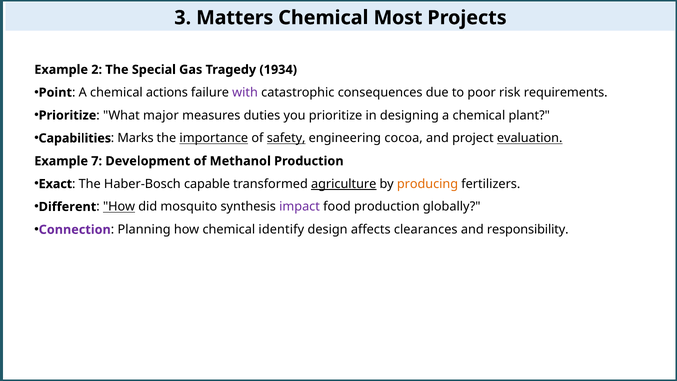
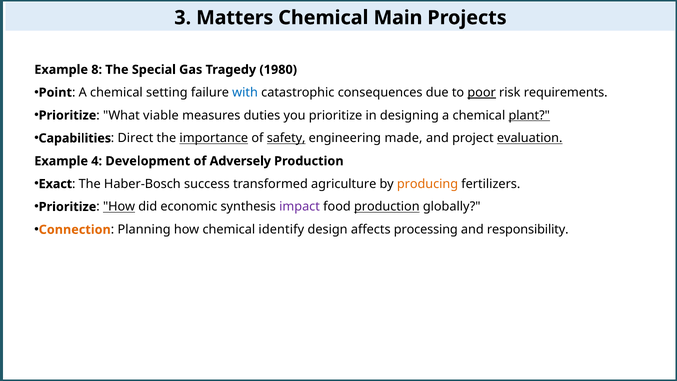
Most: Most -> Main (398, 18)
2: 2 -> 8 (97, 70)
1934: 1934 -> 1980 (278, 70)
actions: actions -> setting (167, 92)
with colour: purple -> blue (245, 92)
poor underline: none -> present (482, 92)
major: major -> viable (161, 115)
plant underline: none -> present (529, 115)
Marks: Marks -> Direct (135, 138)
cocoa: cocoa -> made (404, 138)
7: 7 -> 4 (97, 161)
Methanol: Methanol -> Adversely (240, 161)
capable: capable -> success (207, 184)
agriculture underline: present -> none (344, 184)
Different: Different -> Prioritize (67, 207)
mosquito: mosquito -> economic (189, 207)
production underline: none -> present (387, 207)
Connection colour: purple -> orange (75, 230)
clearances: clearances -> processing (426, 230)
